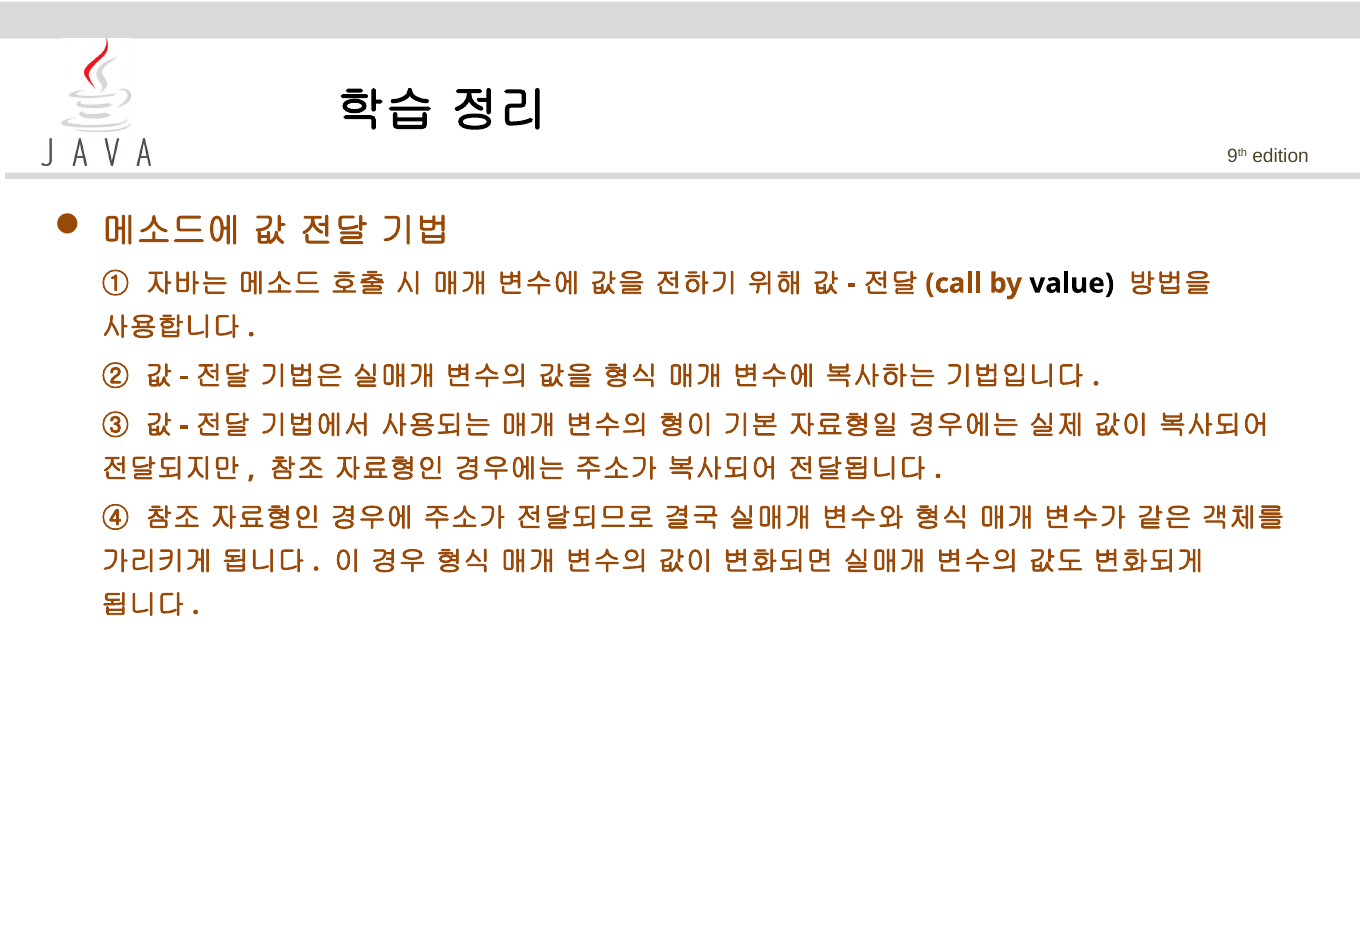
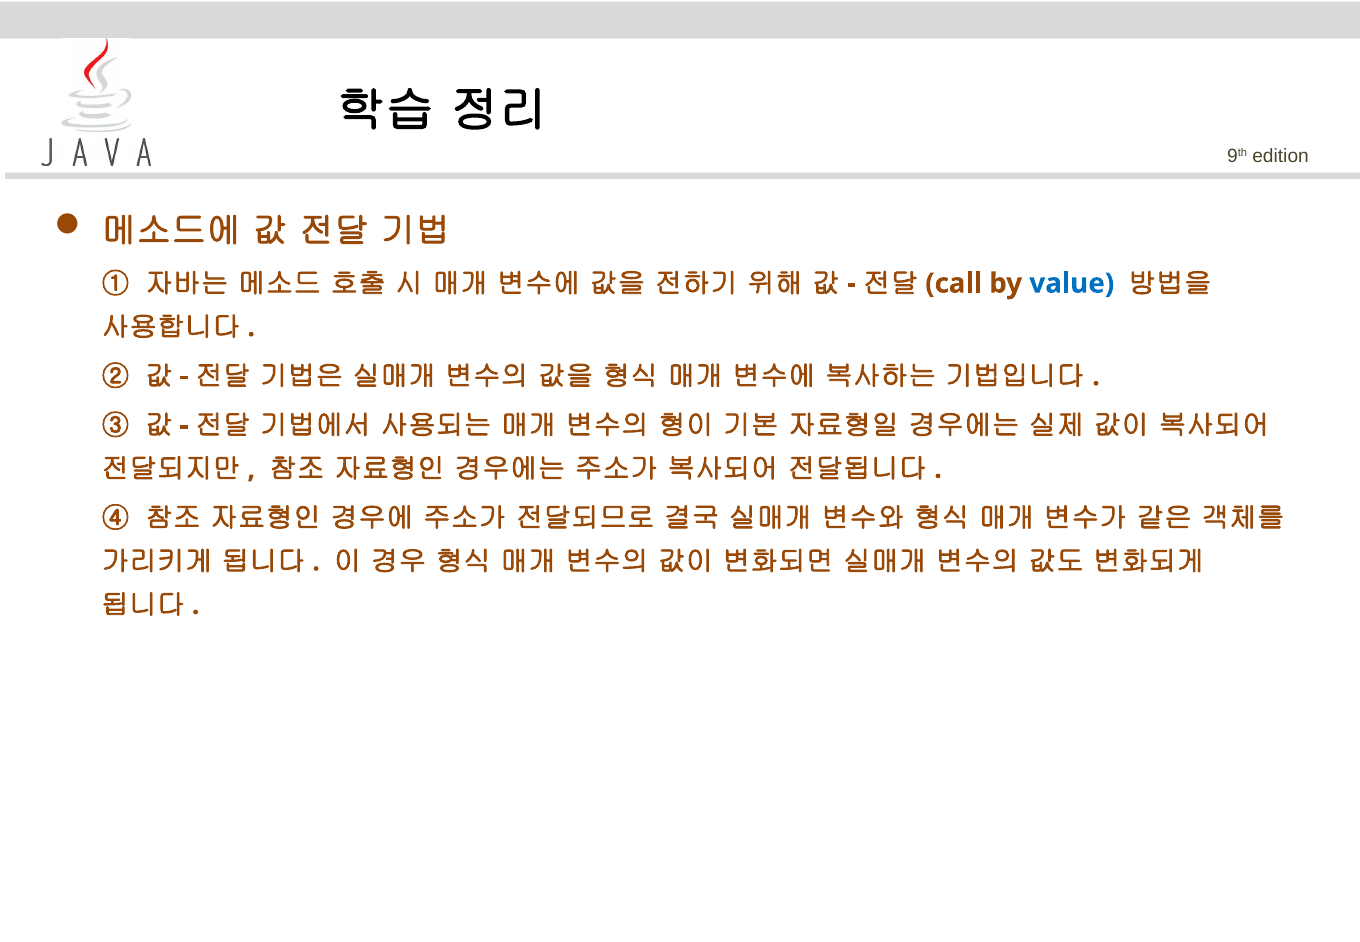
value colour: black -> blue (1072, 283)
